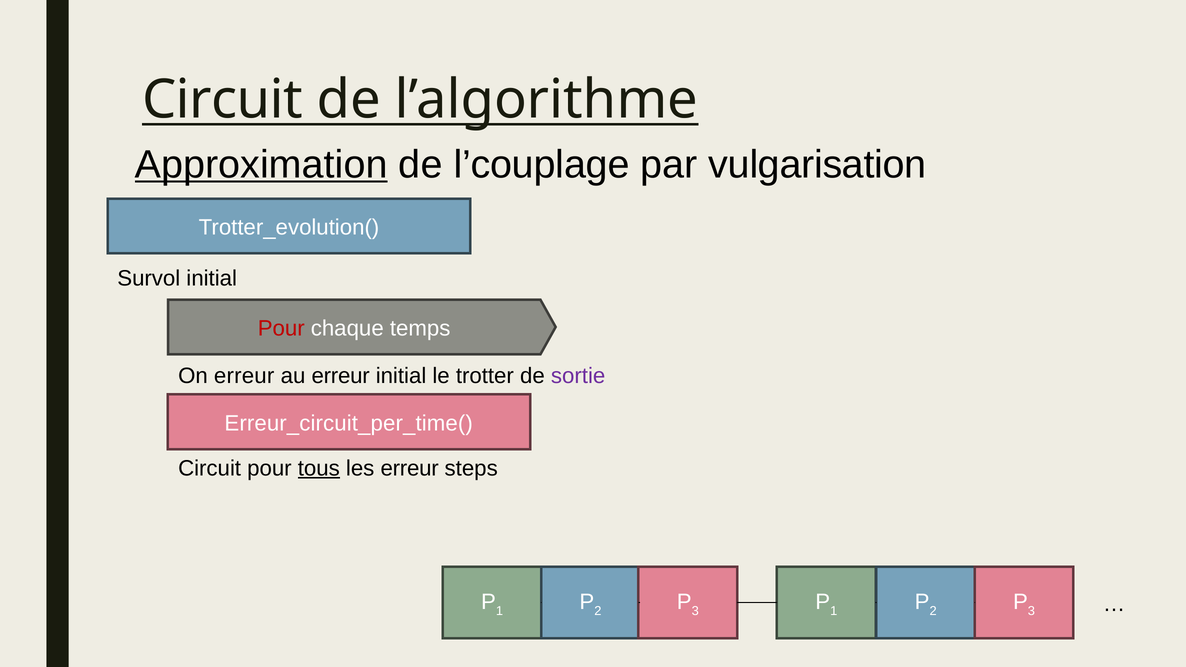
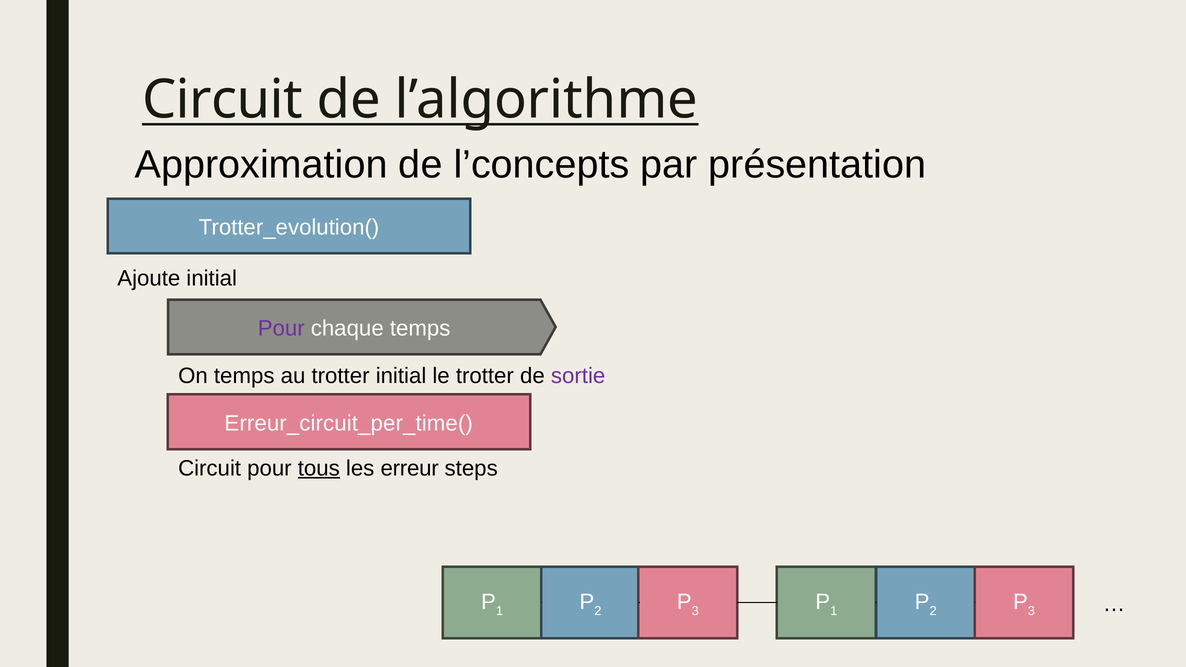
Approximation underline: present -> none (261, 165)
l’couplage: l’couplage -> l’concepts (541, 165)
vulgarisation: vulgarisation -> présentation (817, 165)
Survol: Survol -> Ajoute (149, 279)
Pour colour: red -> purple (281, 329)
On erreur: erreur -> temps (244, 376)
au erreur: erreur -> trotter (341, 376)
